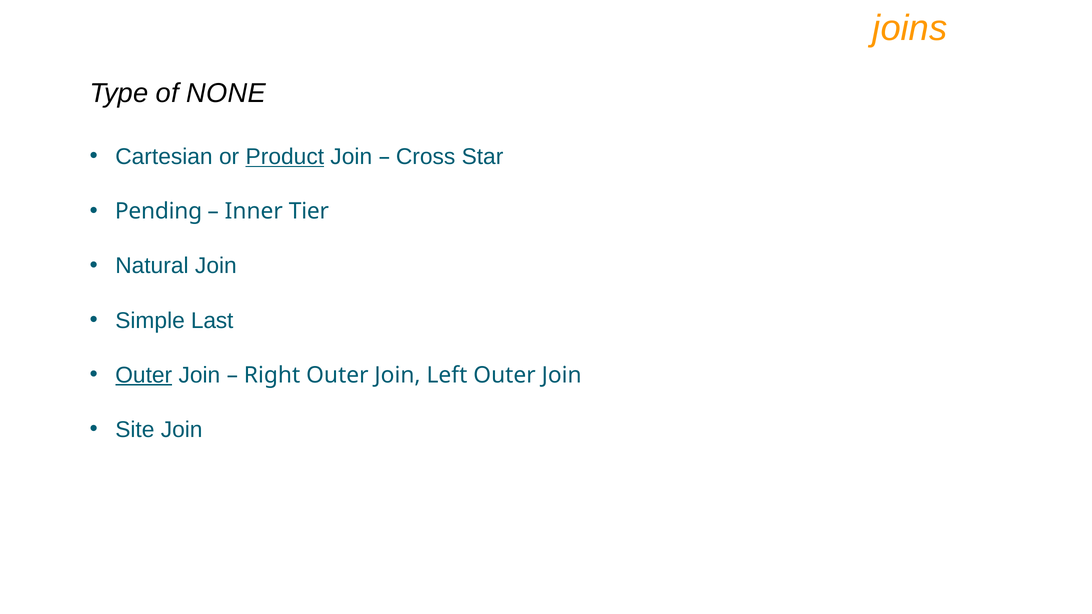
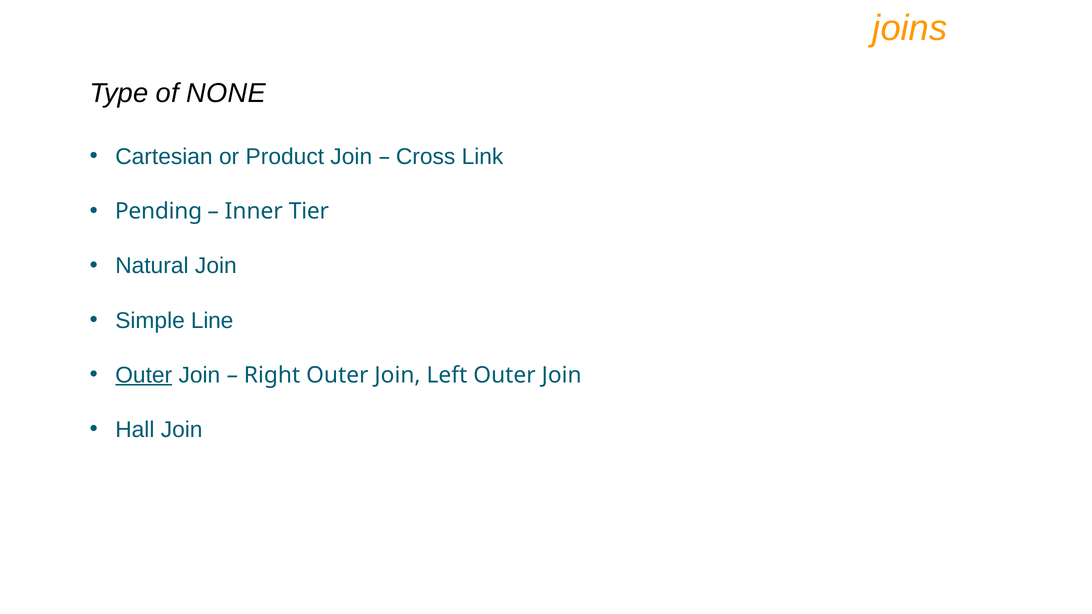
Product underline: present -> none (285, 157)
Star: Star -> Link (482, 157)
Last: Last -> Line (212, 321)
Site: Site -> Hall (135, 430)
